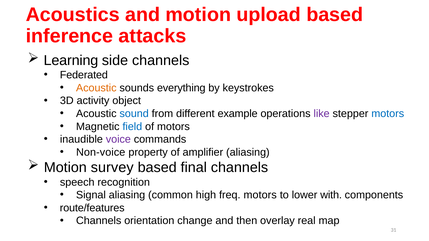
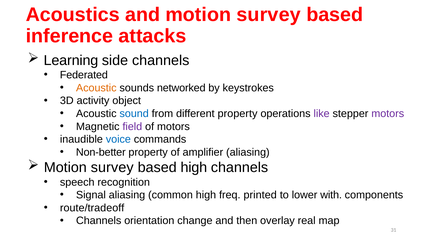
and motion upload: upload -> survey (269, 15)
everything: everything -> networked (181, 88)
different example: example -> property (238, 114)
motors colour: blue -> purple (388, 114)
field colour: blue -> purple (132, 127)
voice colour: purple -> blue (118, 139)
Non-voice: Non-voice -> Non-better (101, 152)
based final: final -> high (194, 168)
freq motors: motors -> printed (260, 195)
route/features: route/features -> route/tradeoff (92, 208)
